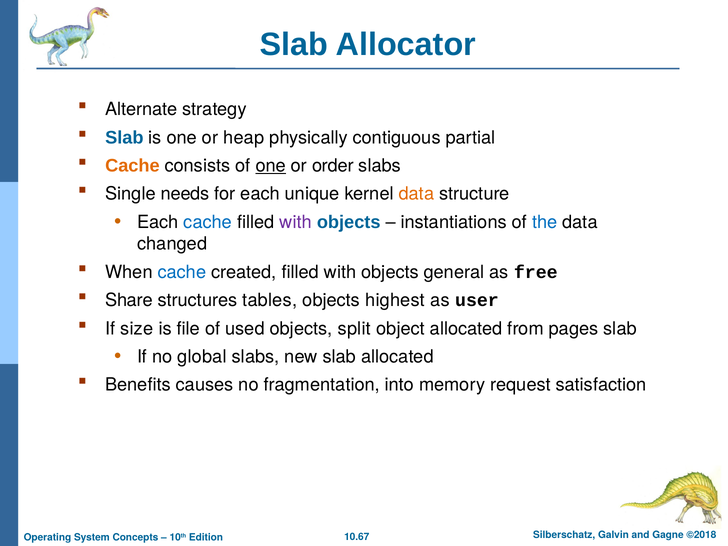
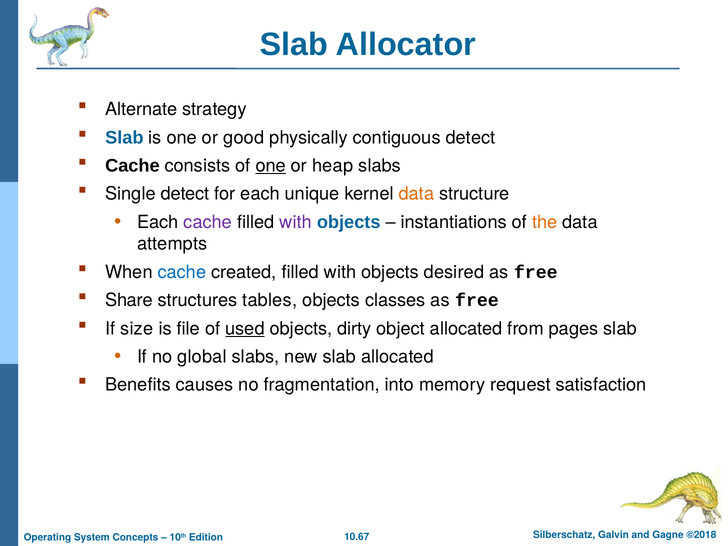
heap: heap -> good (244, 138)
contiguous partial: partial -> detect (471, 138)
Cache colour: orange -> black (132, 166)
order: order -> heap (333, 166)
Single needs: needs -> detect (185, 194)
cache colour: blue -> purple (208, 222)
the colour: blue -> orange (545, 222)
changed: changed -> attempts (172, 244)
general: general -> desired (454, 272)
highest: highest -> classes (395, 300)
user: user -> free (477, 300)
used underline: none -> present (245, 329)
split: split -> dirty (354, 329)
